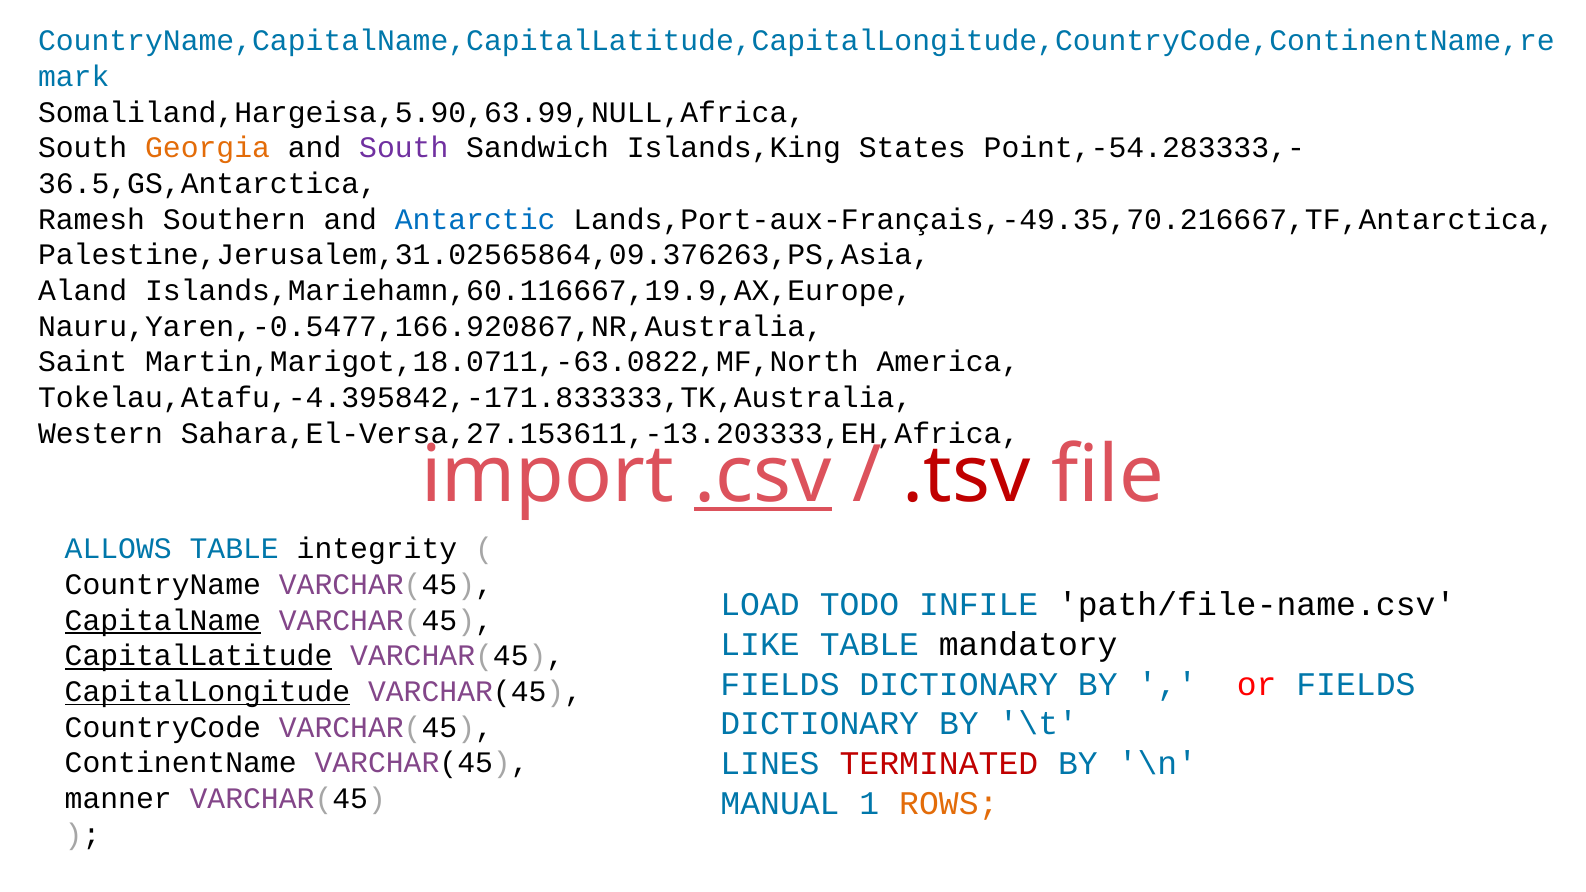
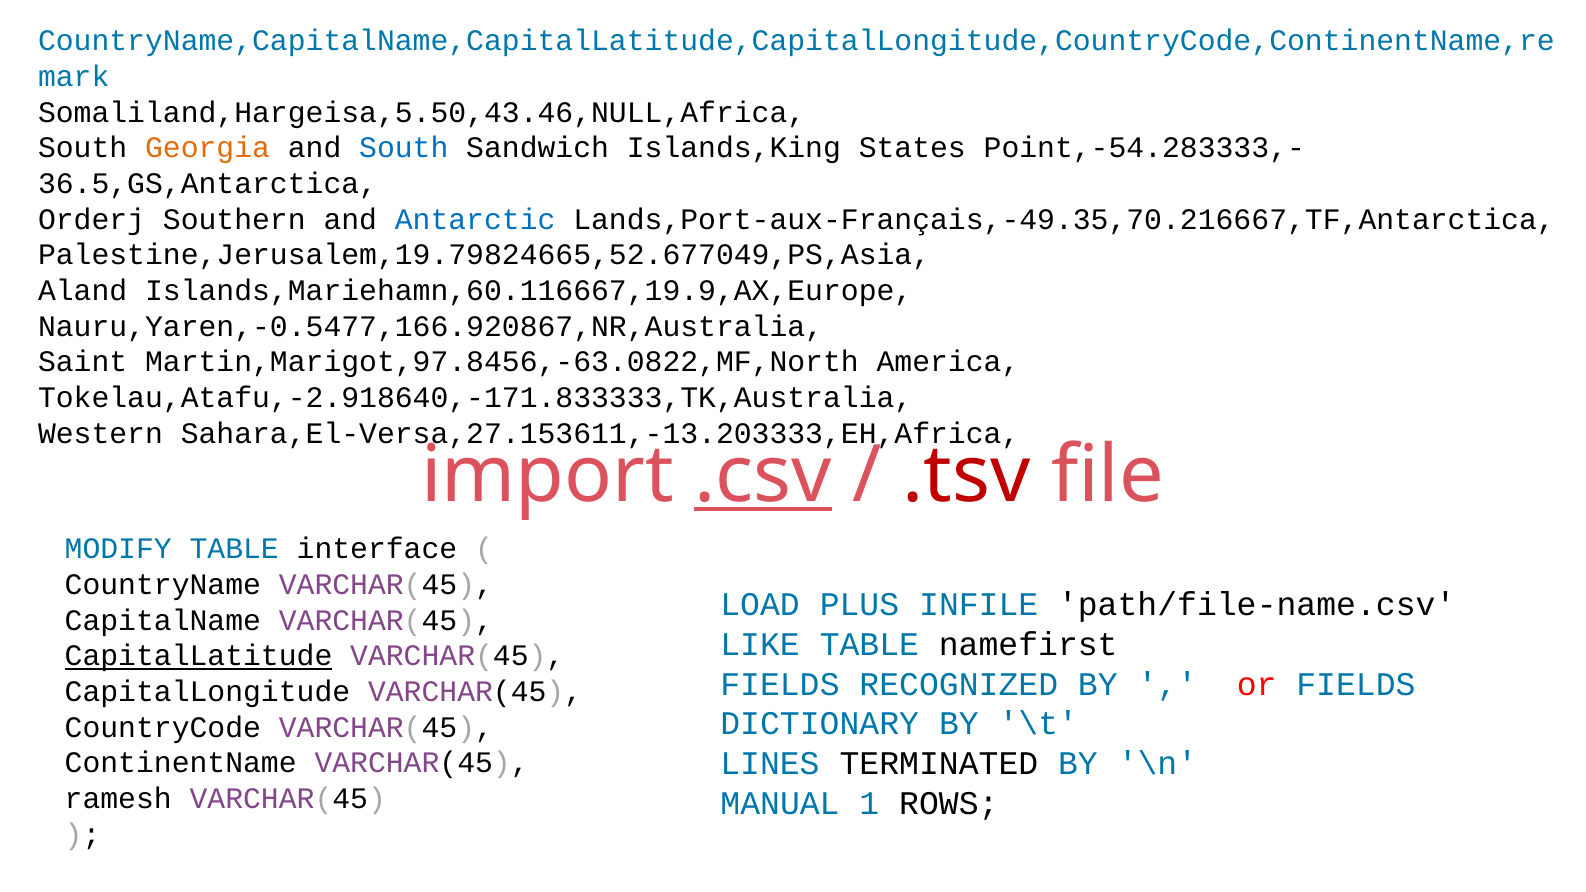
Somaliland,Hargeisa,5.90,63.99,NULL,Africa: Somaliland,Hargeisa,5.90,63.99,NULL,Africa -> Somaliland,Hargeisa,5.50,43.46,NULL,Africa (422, 112)
South colour: purple -> blue (404, 148)
Ramesh: Ramesh -> Orderj (92, 219)
Palestine,Jerusalem,31.02565864,09.376263,PS,Asia: Palestine,Jerusalem,31.02565864,09.376263,PS,Asia -> Palestine,Jerusalem,19.79824665,52.677049,PS,Asia (484, 255)
Martin,Marigot,18.0711,-63.0822,MF,North: Martin,Marigot,18.0711,-63.0822,MF,North -> Martin,Marigot,97.8456,-63.0822,MF,North (502, 362)
Tokelau,Atafu,-4.395842,-171.833333,TK,Australia: Tokelau,Atafu,-4.395842,-171.833333,TK,Australia -> Tokelau,Atafu,-2.918640,-171.833333,TK,Australia (475, 398)
ALLOWS: ALLOWS -> MODIFY (118, 549)
integrity: integrity -> interface (377, 549)
TODO: TODO -> PLUS (859, 605)
CapitalName underline: present -> none (163, 620)
mandatory: mandatory -> namefirst (1028, 645)
DICTIONARY: DICTIONARY -> RECOGNIZED (959, 684)
CapitalLongitude underline: present -> none (207, 692)
TERMINATED colour: red -> black (939, 764)
manner: manner -> ramesh (118, 799)
ROWS colour: orange -> black (949, 803)
